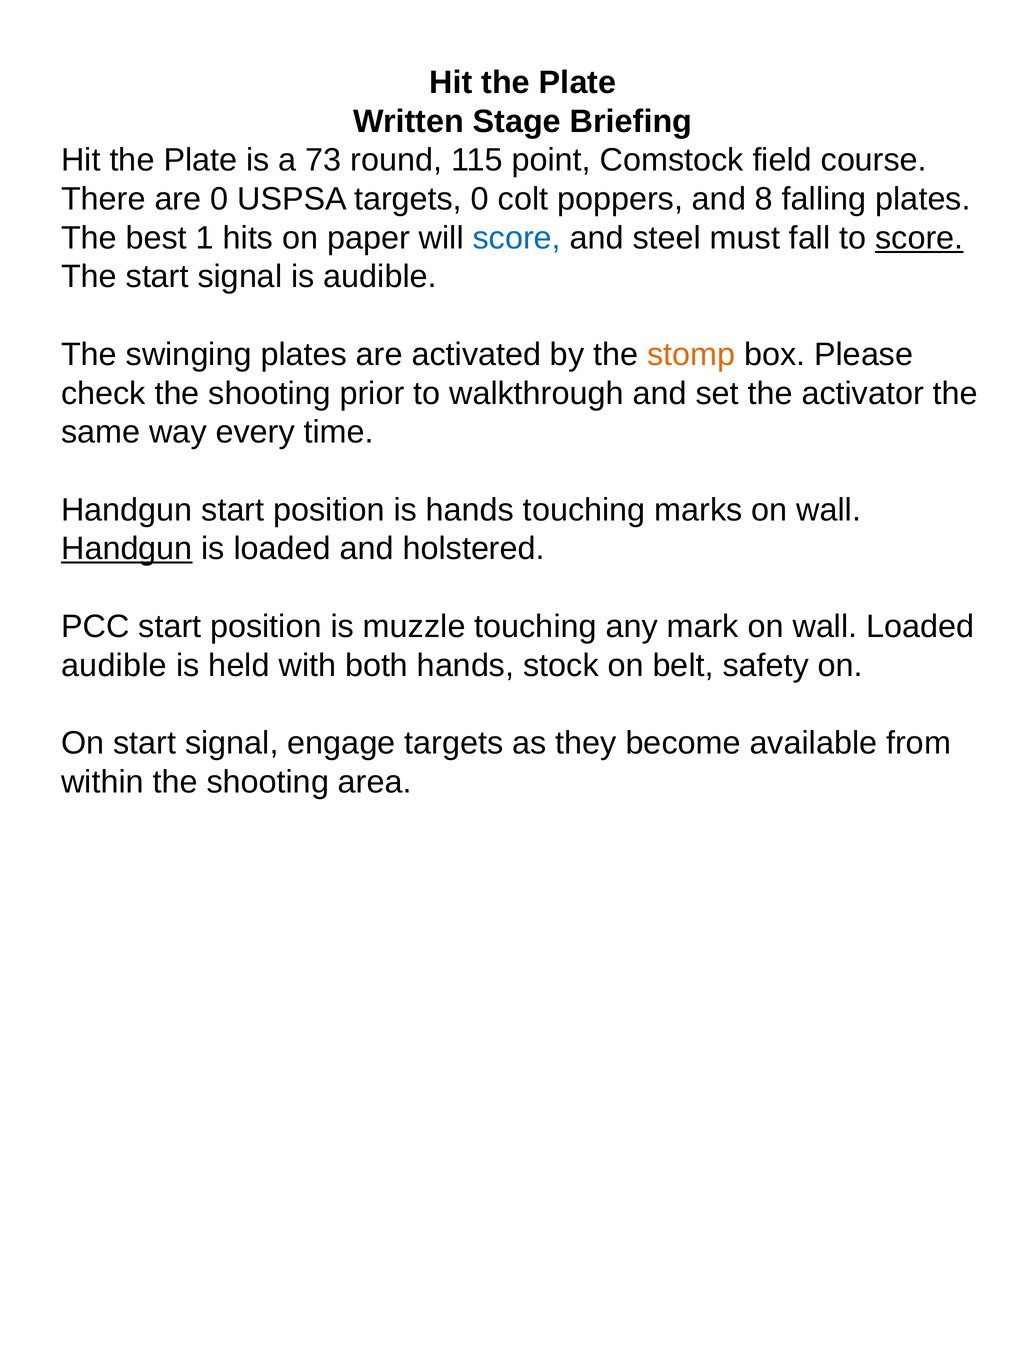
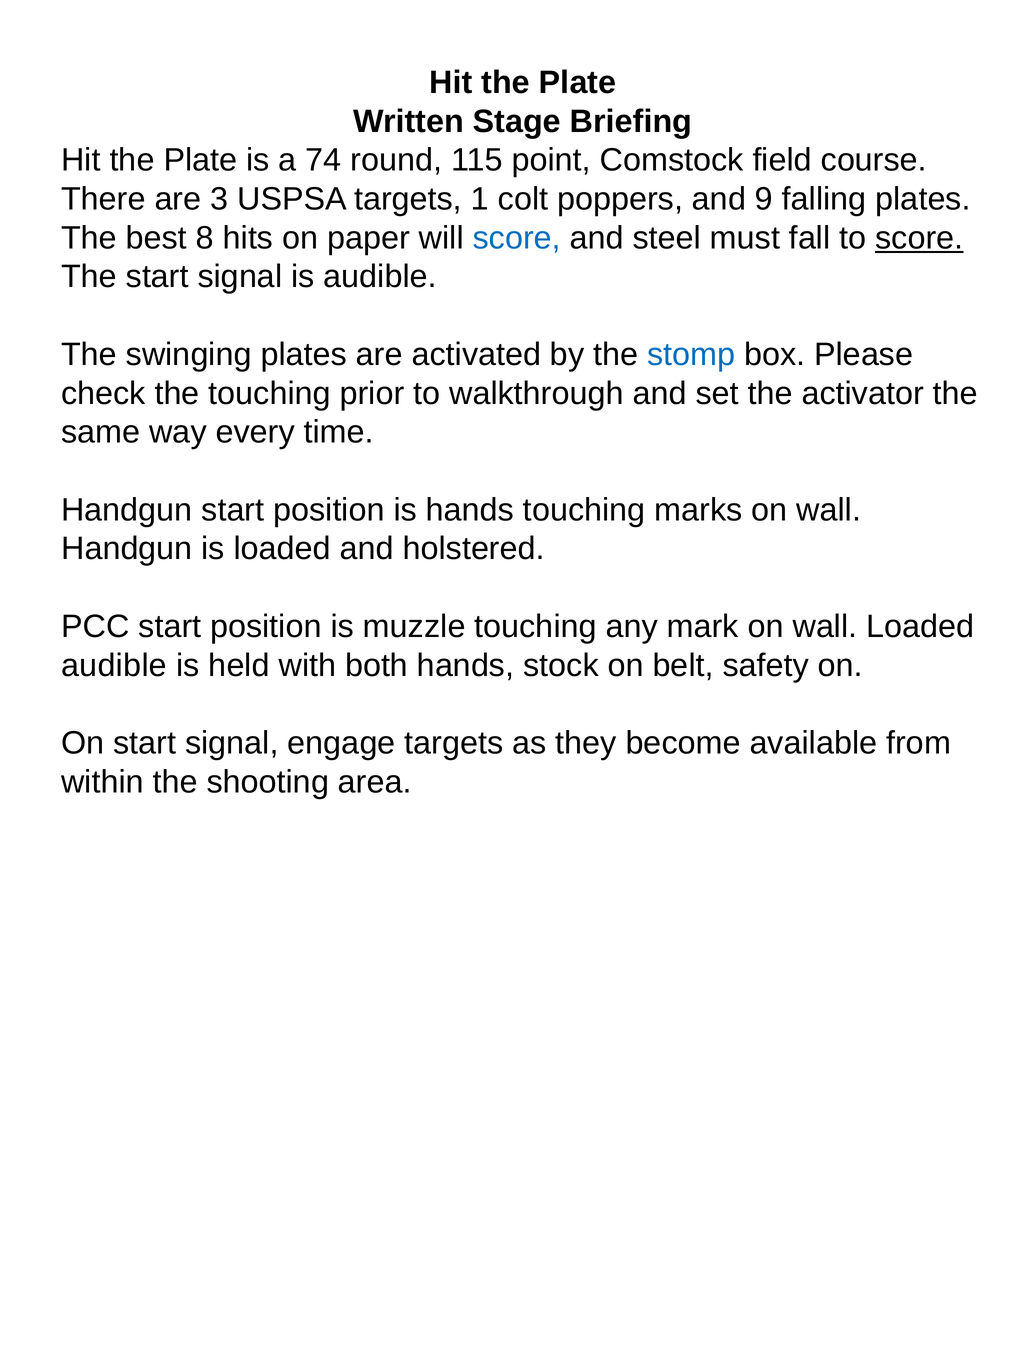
73: 73 -> 74 (323, 160)
are 0: 0 -> 3 (219, 199)
targets 0: 0 -> 1 (480, 199)
8: 8 -> 9 (764, 199)
1: 1 -> 8 (205, 238)
stomp colour: orange -> blue (691, 354)
check the shooting: shooting -> touching (270, 393)
Handgun underline: present -> none (127, 549)
